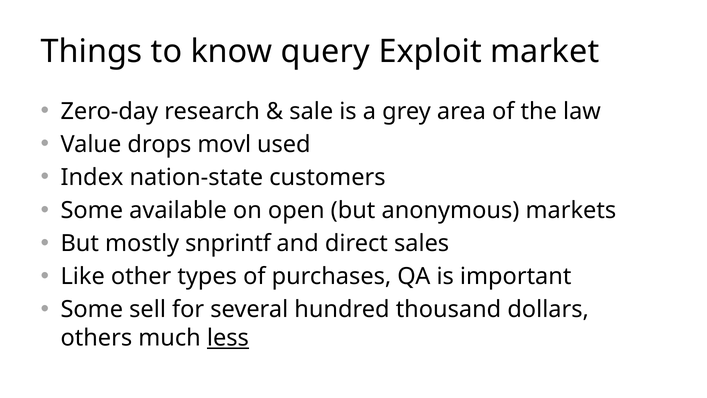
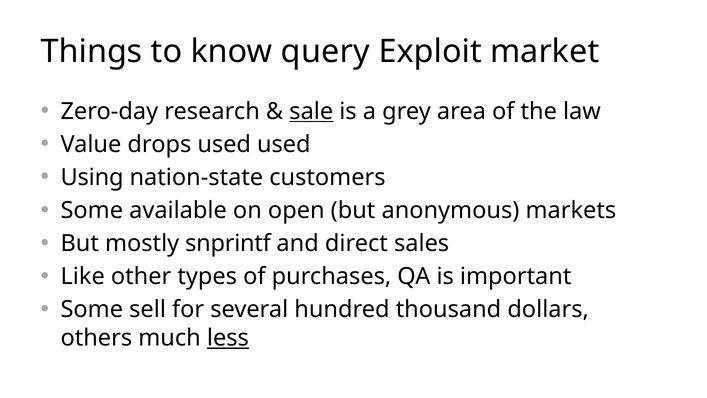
sale underline: none -> present (311, 111)
drops movl: movl -> used (224, 144)
Index: Index -> Using (92, 177)
